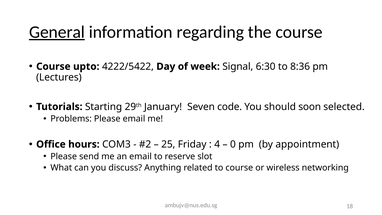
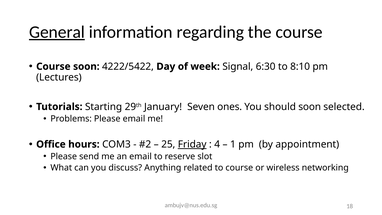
Course upto: upto -> soon (86, 66)
8:36: 8:36 -> 8:10 (300, 66)
code: code -> ones (230, 107)
Friday underline: none -> present (192, 144)
0: 0 -> 1 (233, 144)
